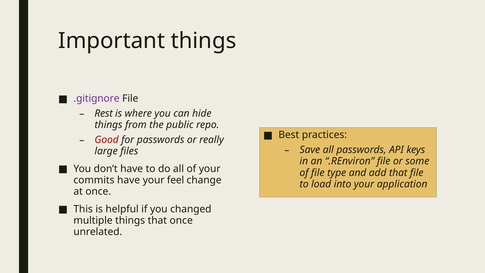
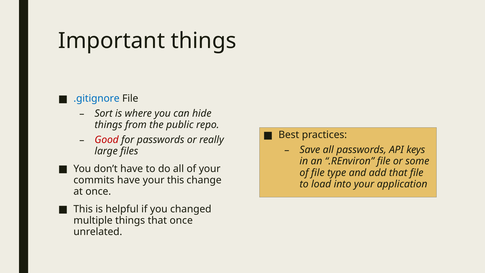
.gitignore colour: purple -> blue (97, 99)
Rest: Rest -> Sort (104, 113)
your feel: feel -> this (176, 180)
